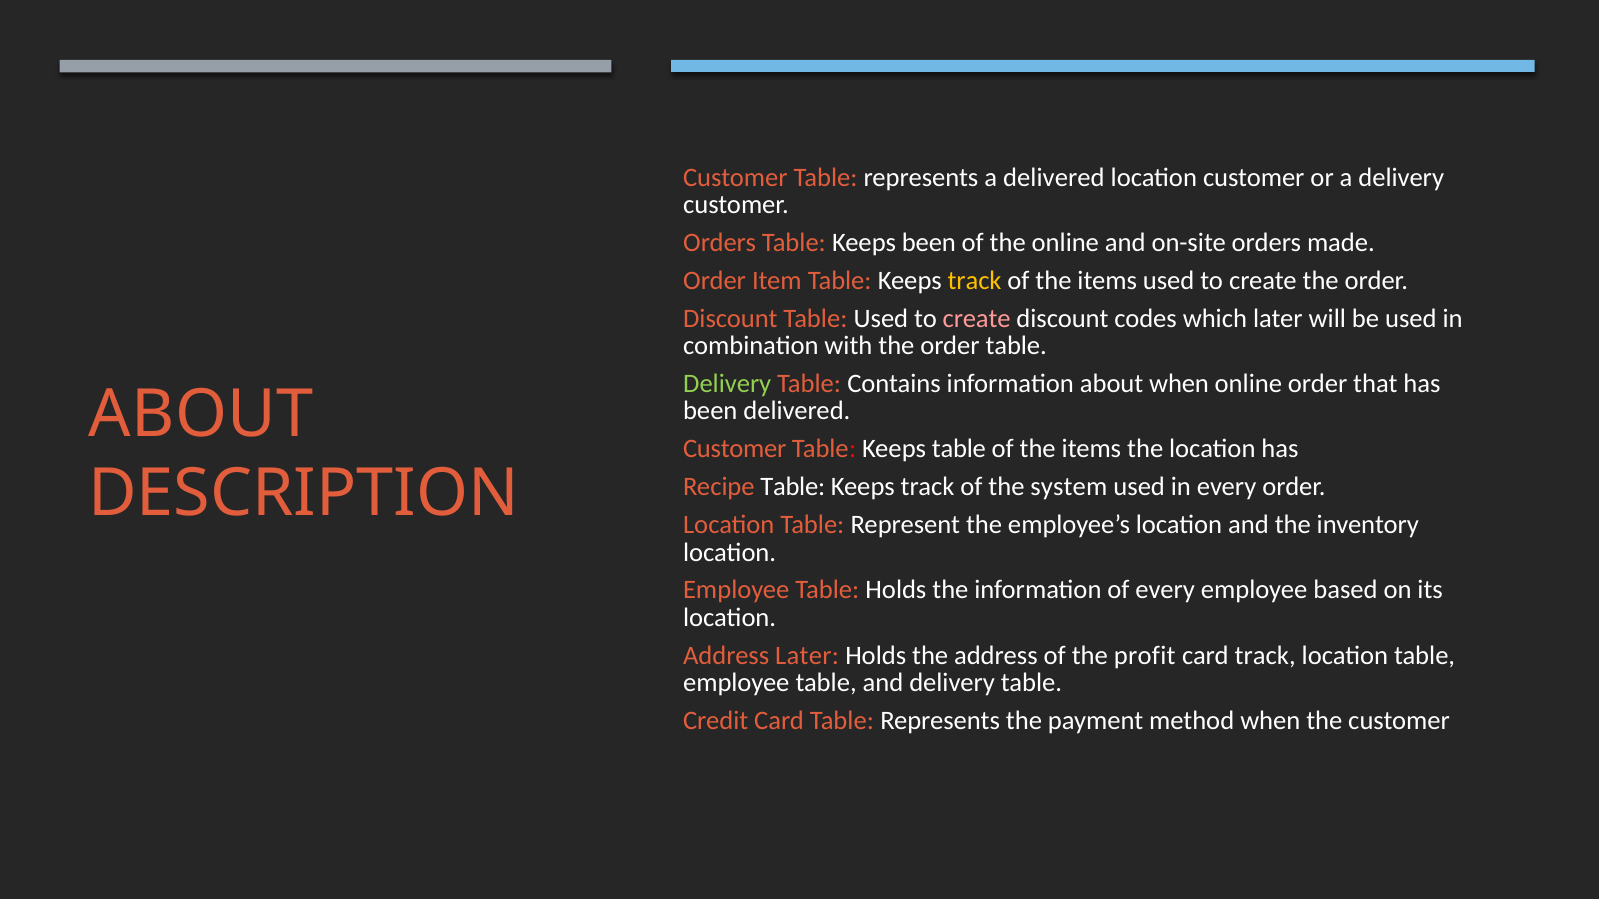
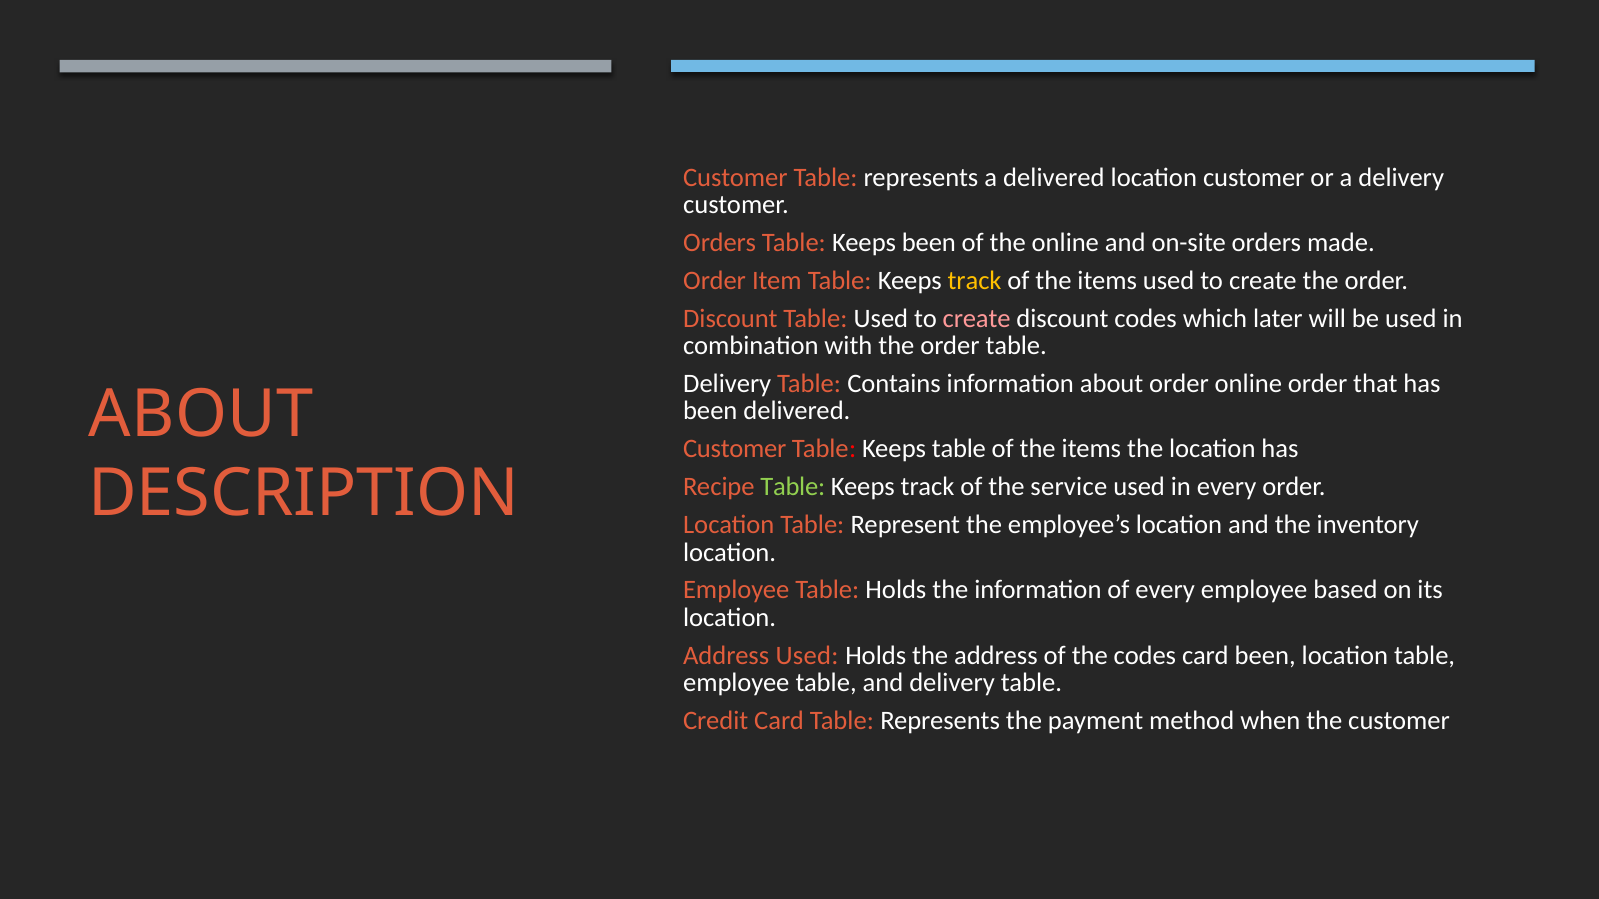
Delivery colour: light green -> white (727, 384)
about when: when -> order (1179, 384)
Table colour: white -> light green (793, 487)
system: system -> service (1069, 487)
Address Later: Later -> Used (807, 656)
the profit: profit -> codes (1145, 656)
card track: track -> been (1265, 656)
